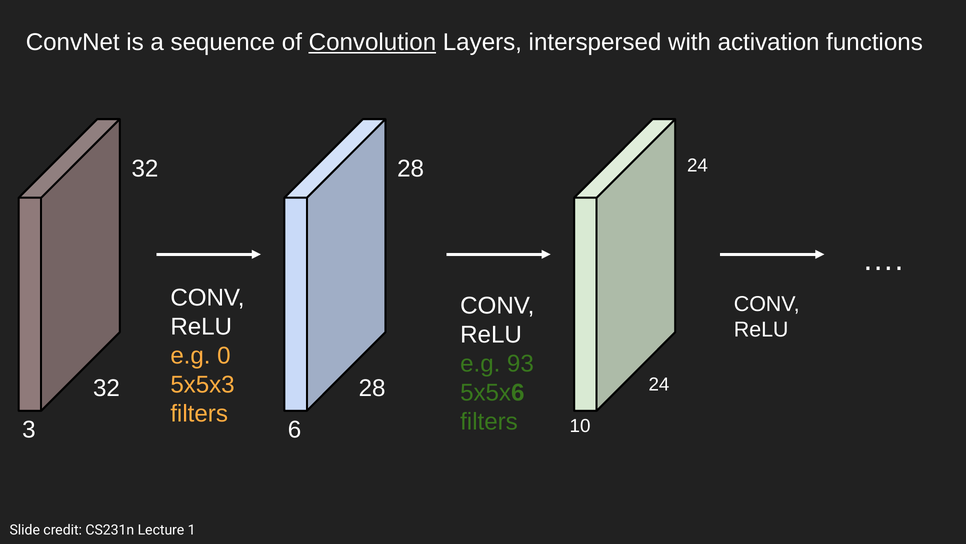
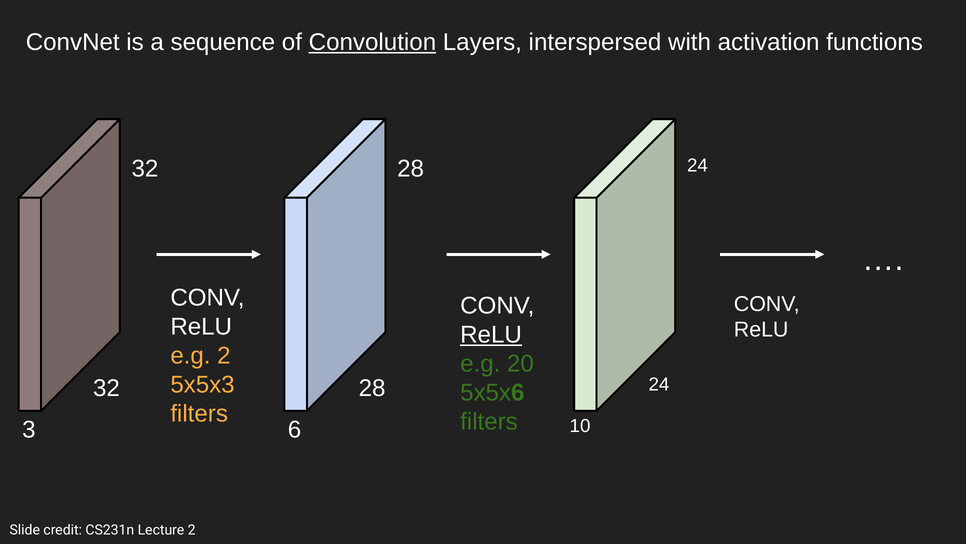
ReLU underline: none -> present (491, 335)
e.g 0: 0 -> 2 (224, 355)
93: 93 -> 20 (520, 364)
Lecture 1: 1 -> 2 (192, 529)
